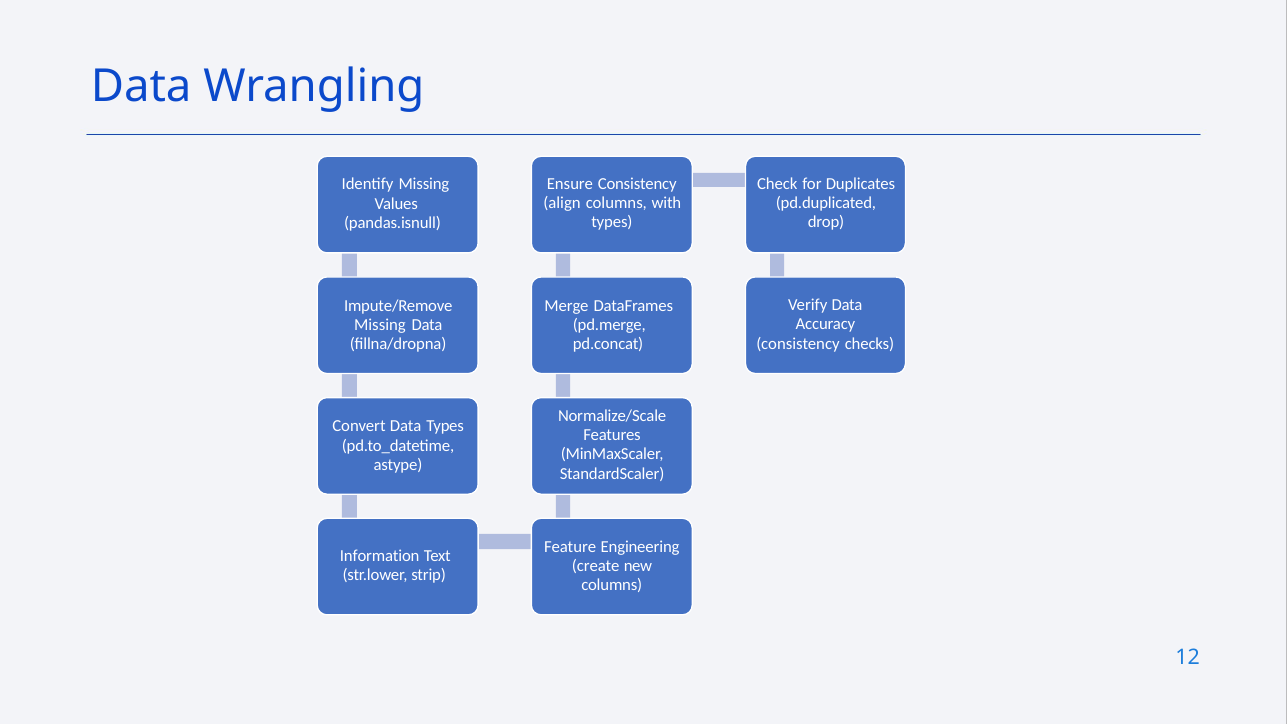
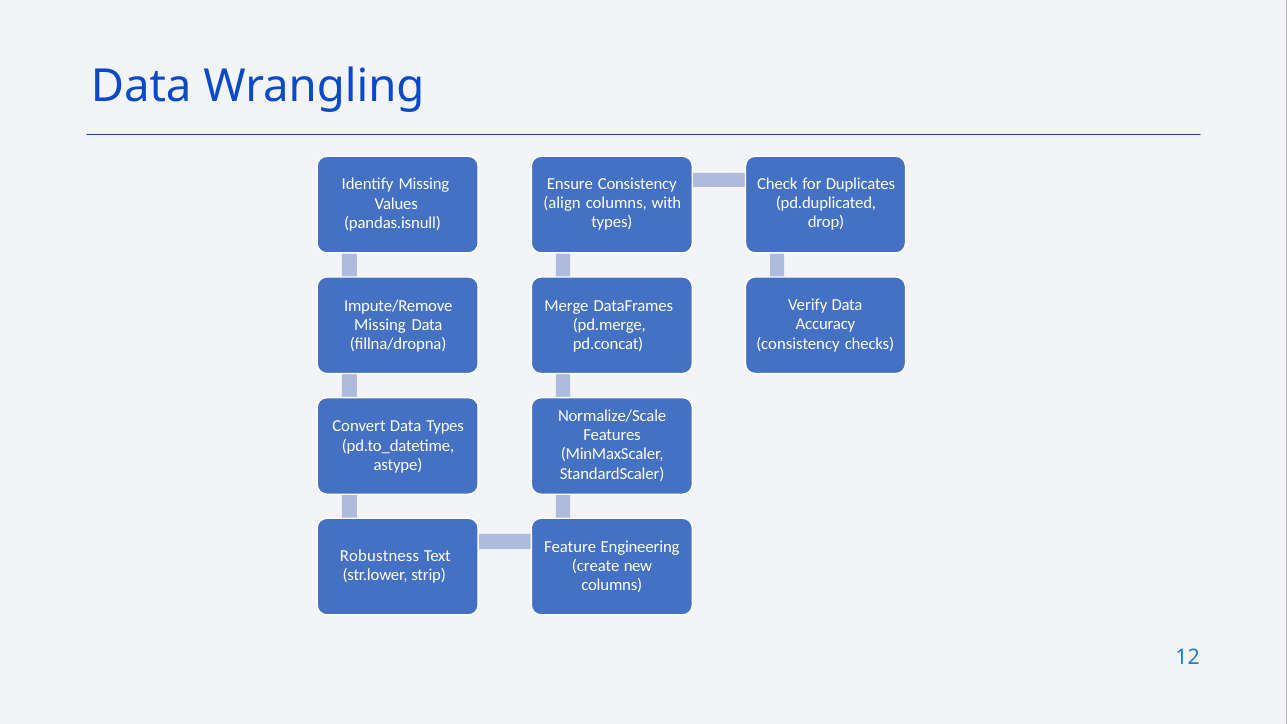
Information: Information -> Robustness (380, 556)
